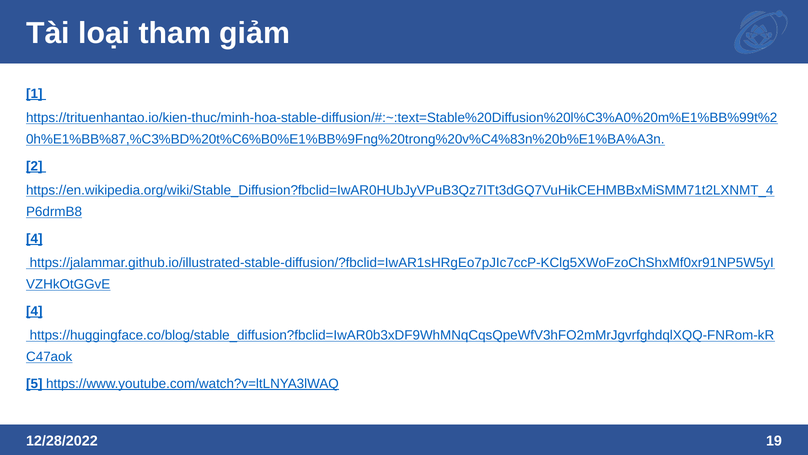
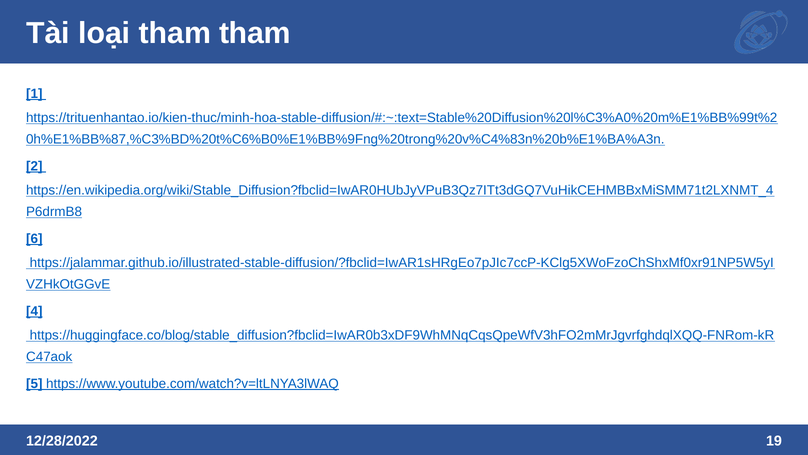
tham giảm: giảm -> tham (255, 33)
4: 4 -> 6 (34, 238)
